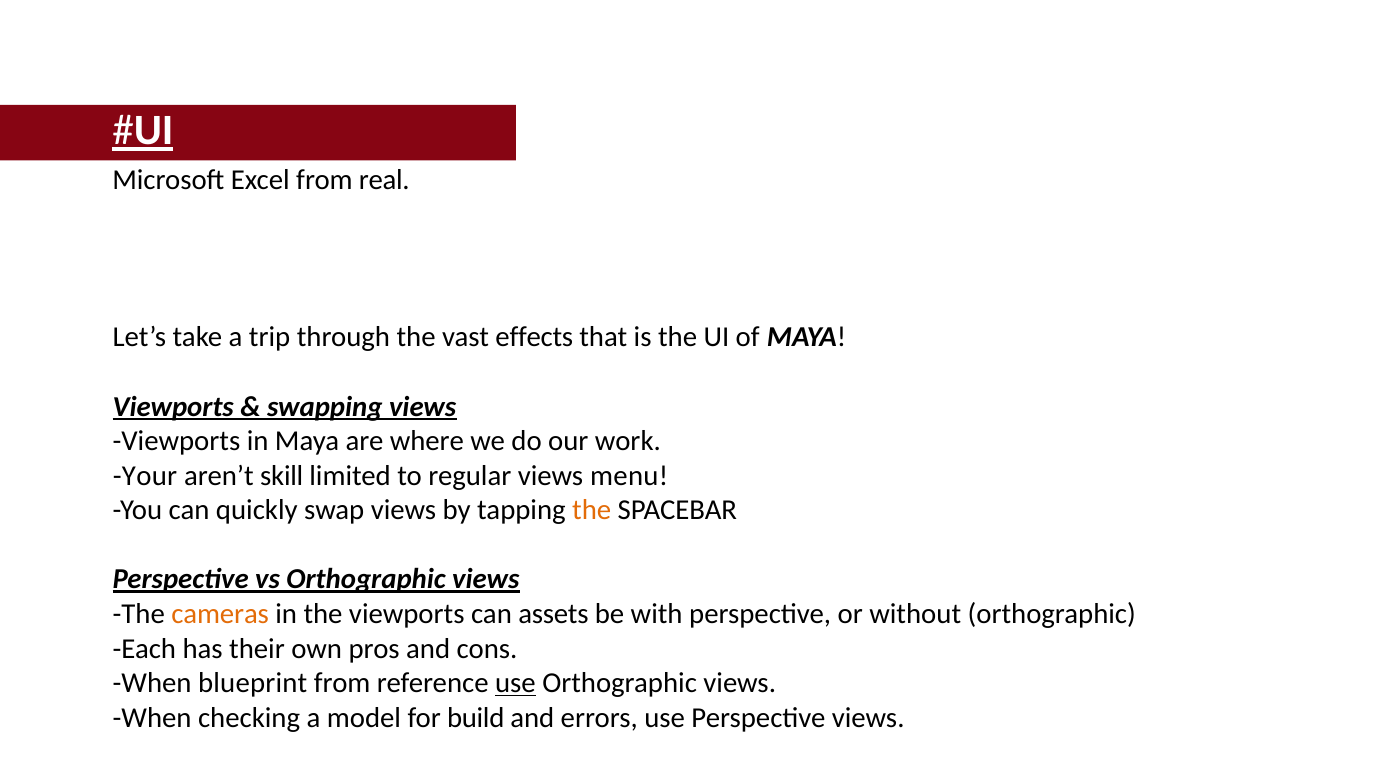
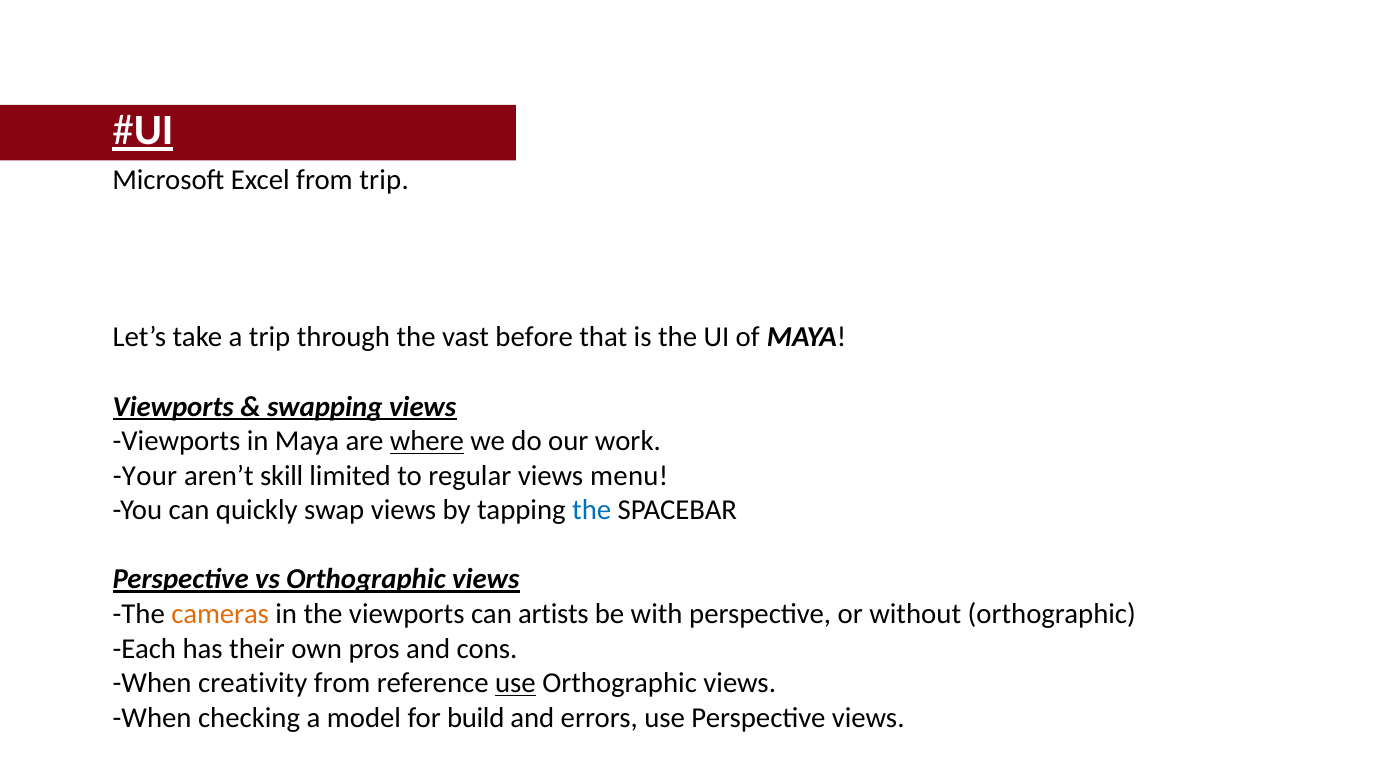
from real: real -> trip (384, 180)
effects: effects -> before (534, 337)
where underline: none -> present (427, 441)
the colour: orange -> blue (592, 510)
assets: assets -> artists (553, 614)
blueprint: blueprint -> creativity (253, 683)
